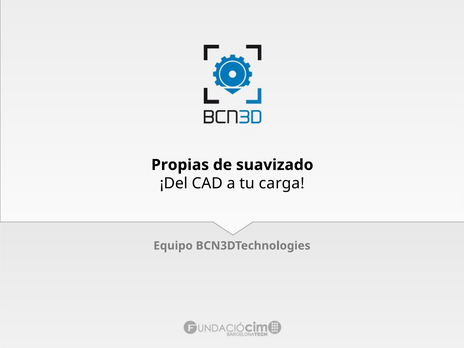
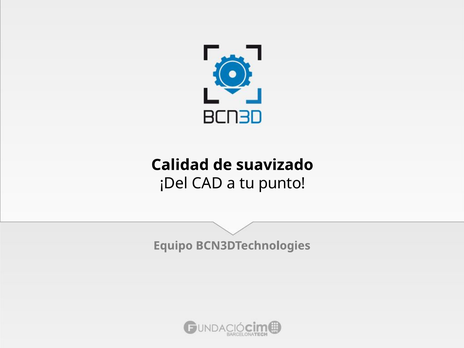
Propias: Propias -> Calidad (180, 165)
carga: carga -> punto (282, 183)
